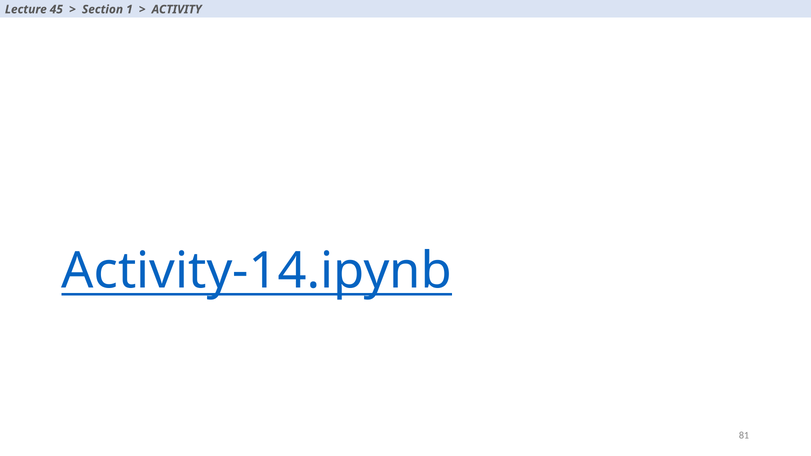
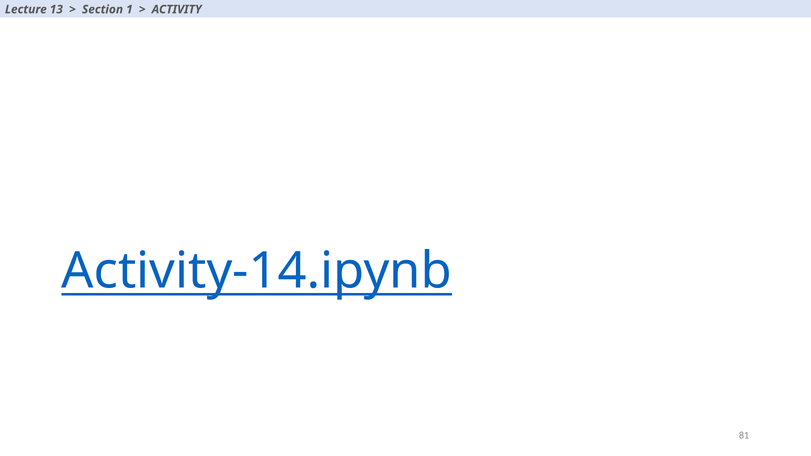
45: 45 -> 13 (56, 9)
